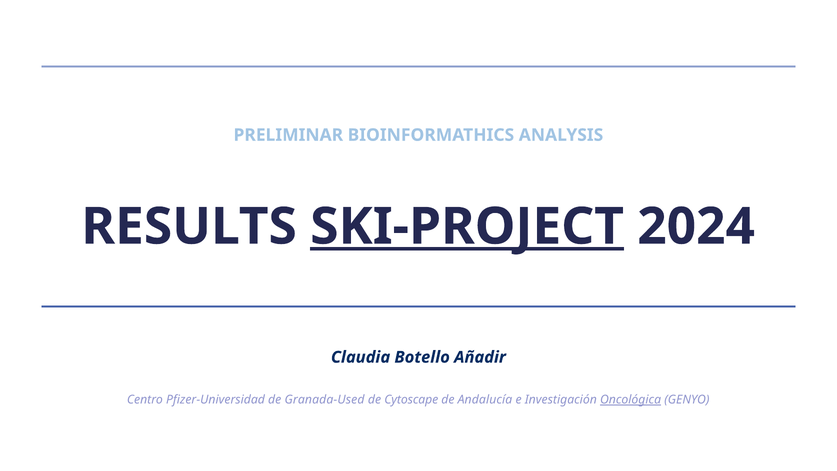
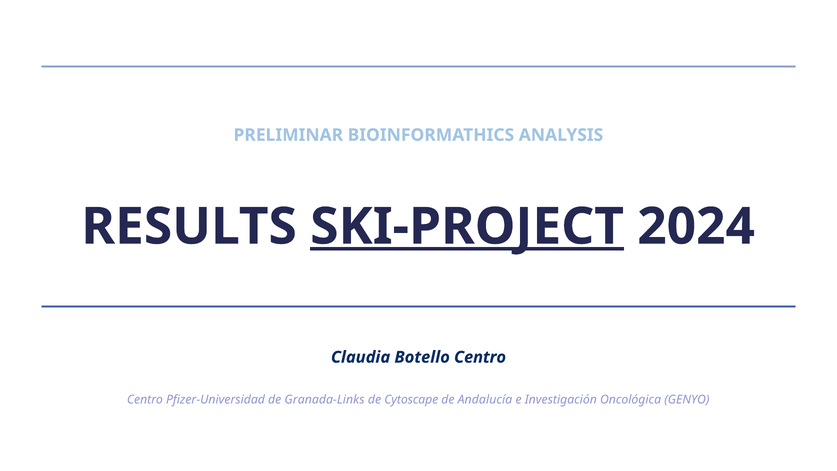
Botello Añadir: Añadir -> Centro (480, 357)
Granada-Used: Granada-Used -> Granada-Links (325, 399)
Oncológica underline: present -> none (631, 399)
